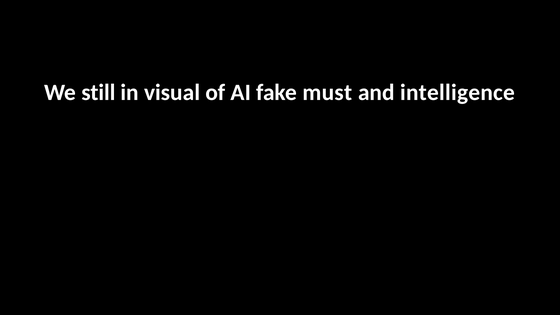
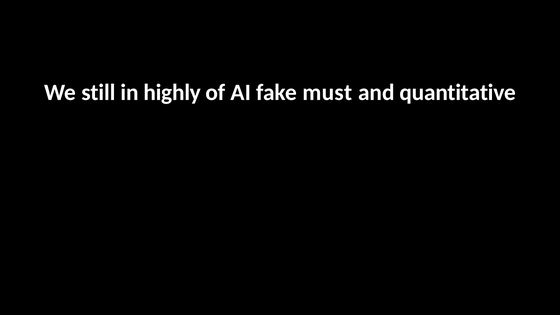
visual: visual -> highly (172, 92)
intelligence: intelligence -> quantitative (458, 92)
